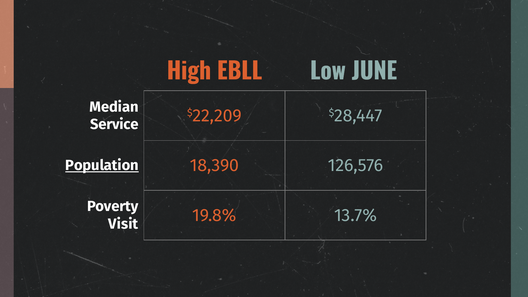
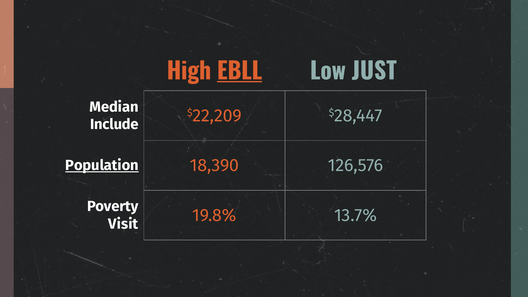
EBLL underline: none -> present (240, 72)
JUNE: JUNE -> JUST (374, 72)
Service: Service -> Include (114, 124)
